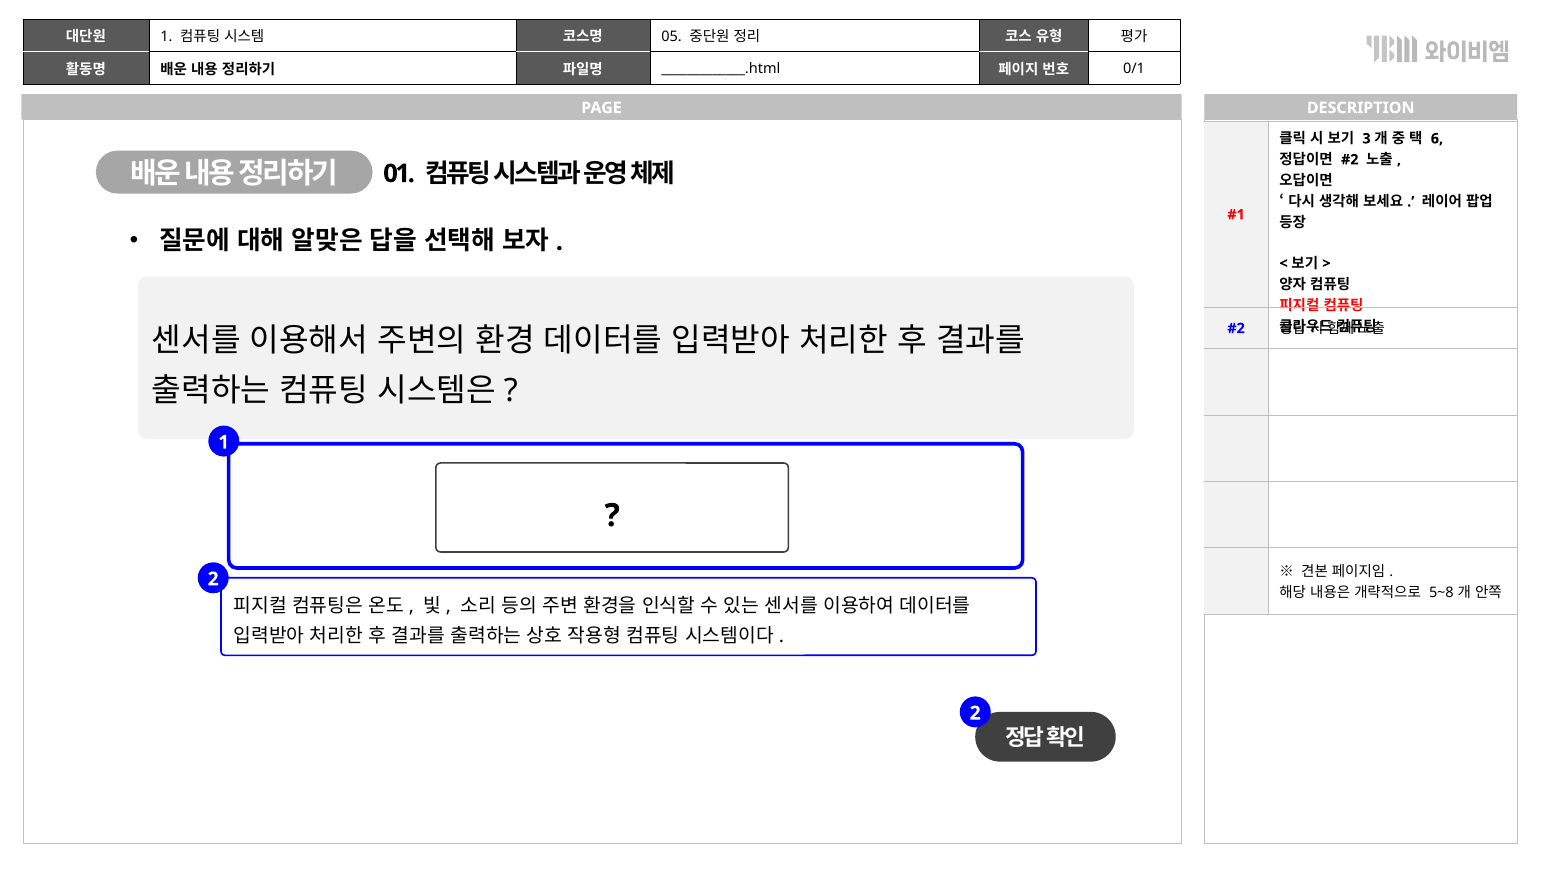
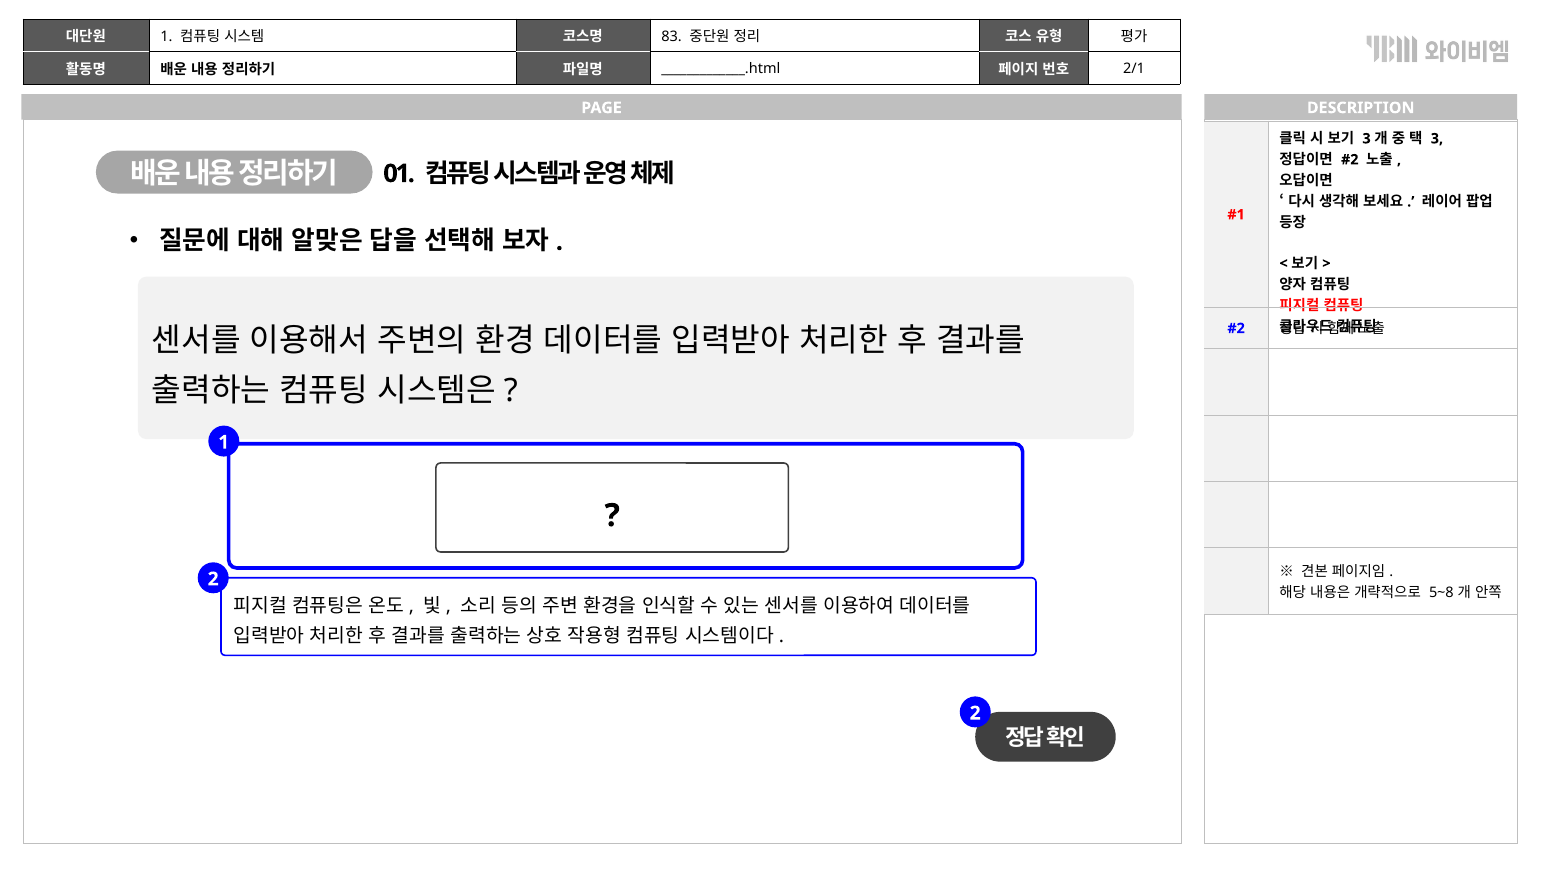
05: 05 -> 83 (672, 37)
0/1: 0/1 -> 2/1 (1134, 69)
6: 6 -> 3 (1437, 139)
